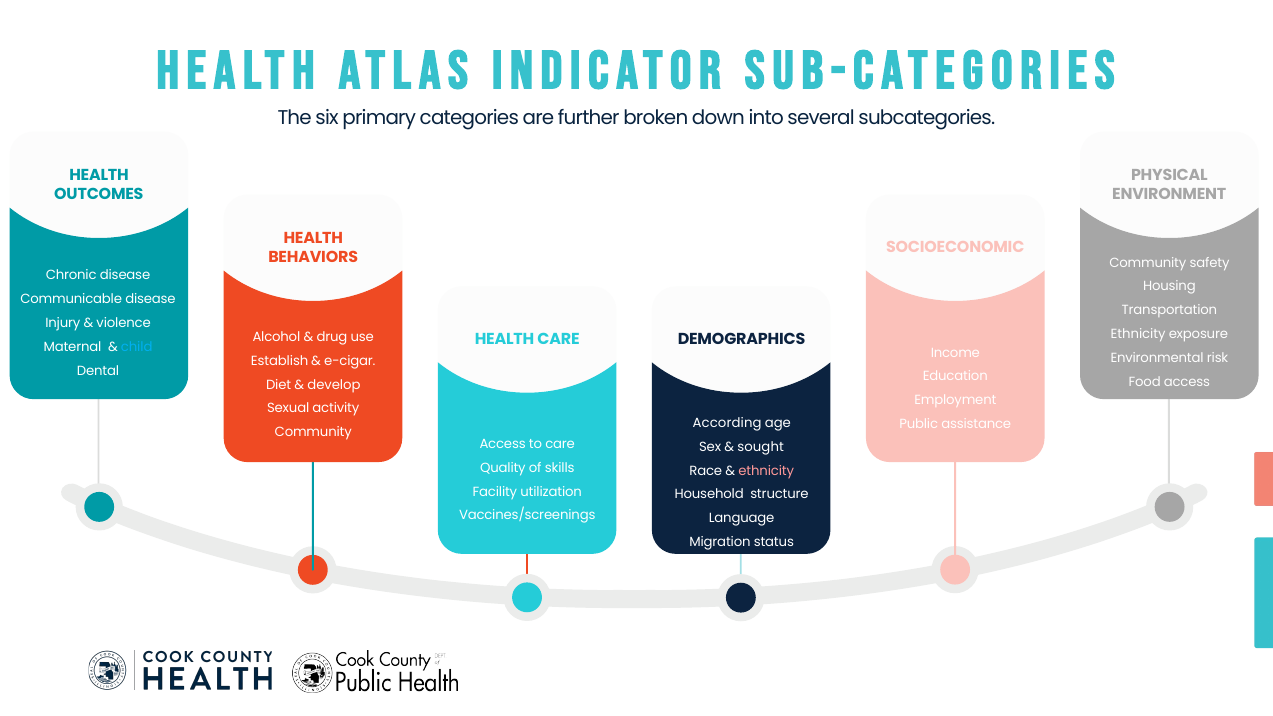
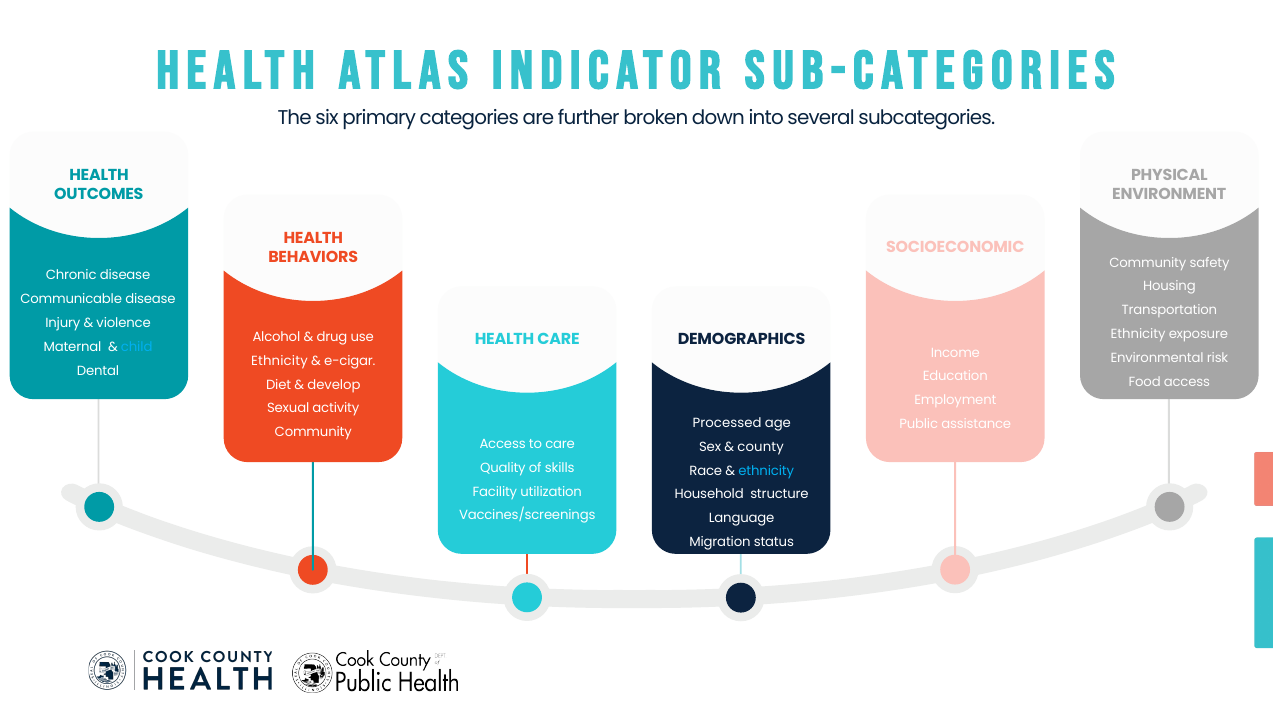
Establish: Establish -> Ethnicity (279, 361)
According: According -> Processed (727, 423)
sought: sought -> county (761, 447)
ethnicity colour: pink -> light blue (766, 471)
